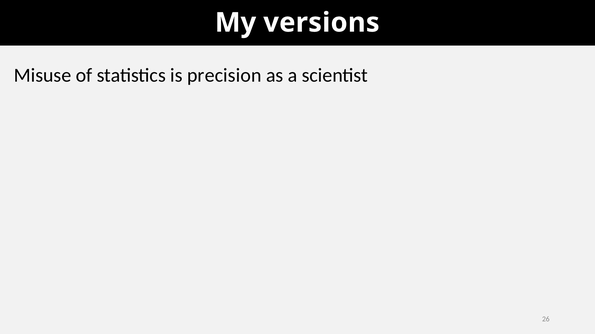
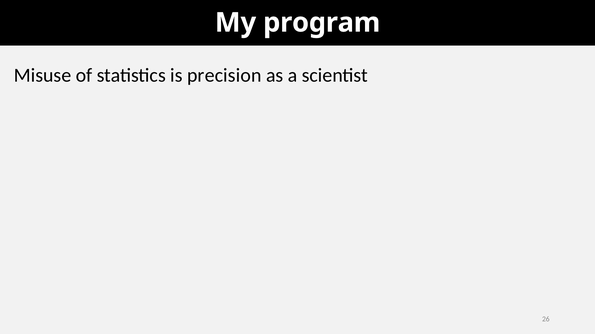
versions: versions -> program (322, 23)
